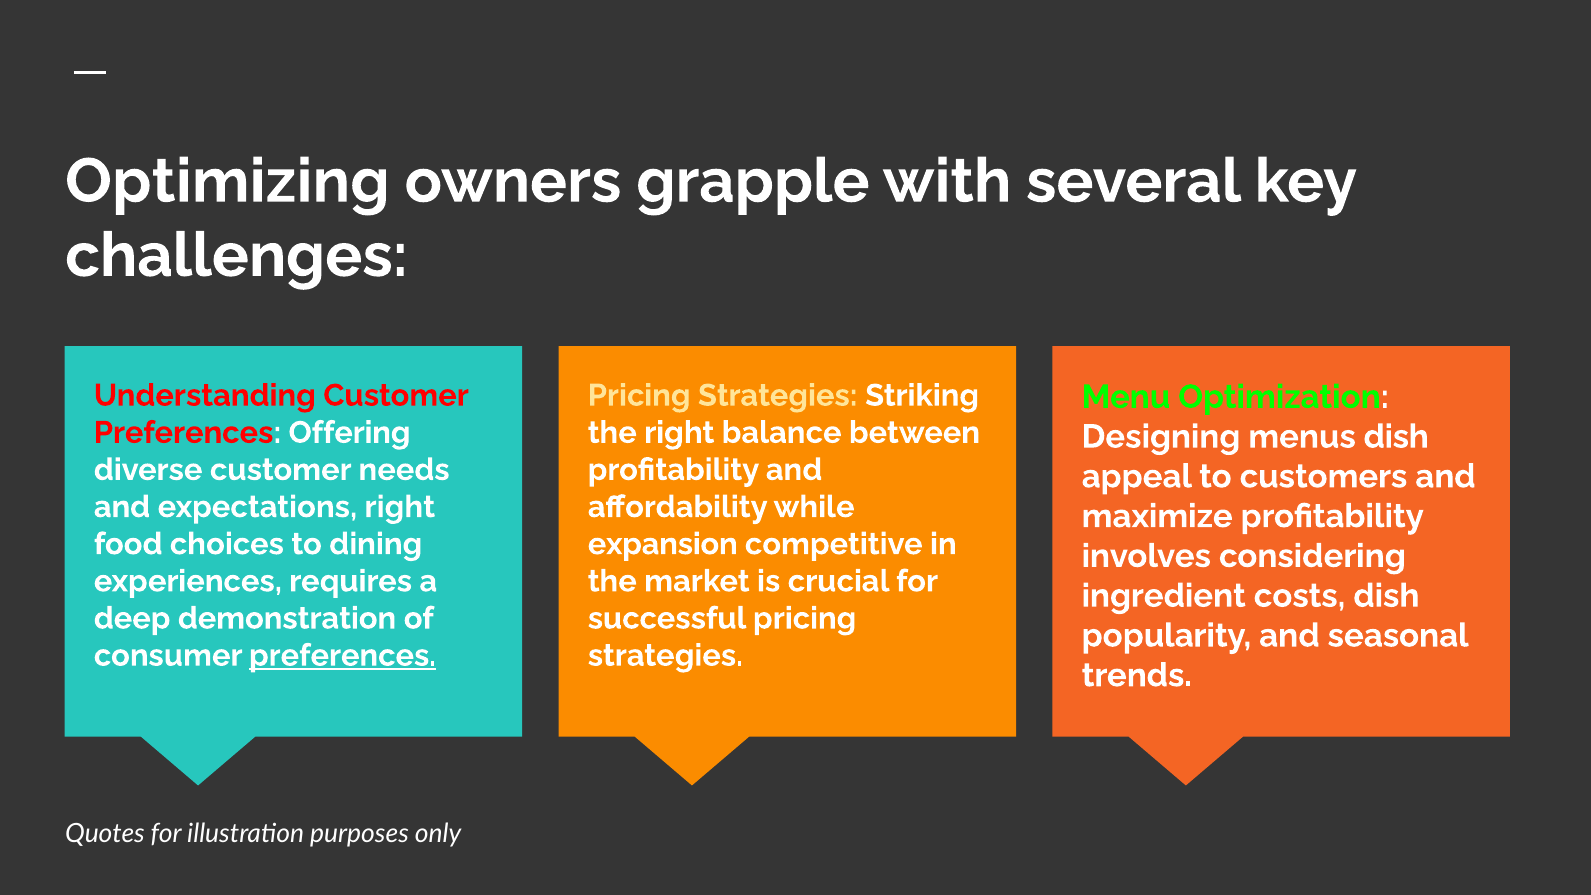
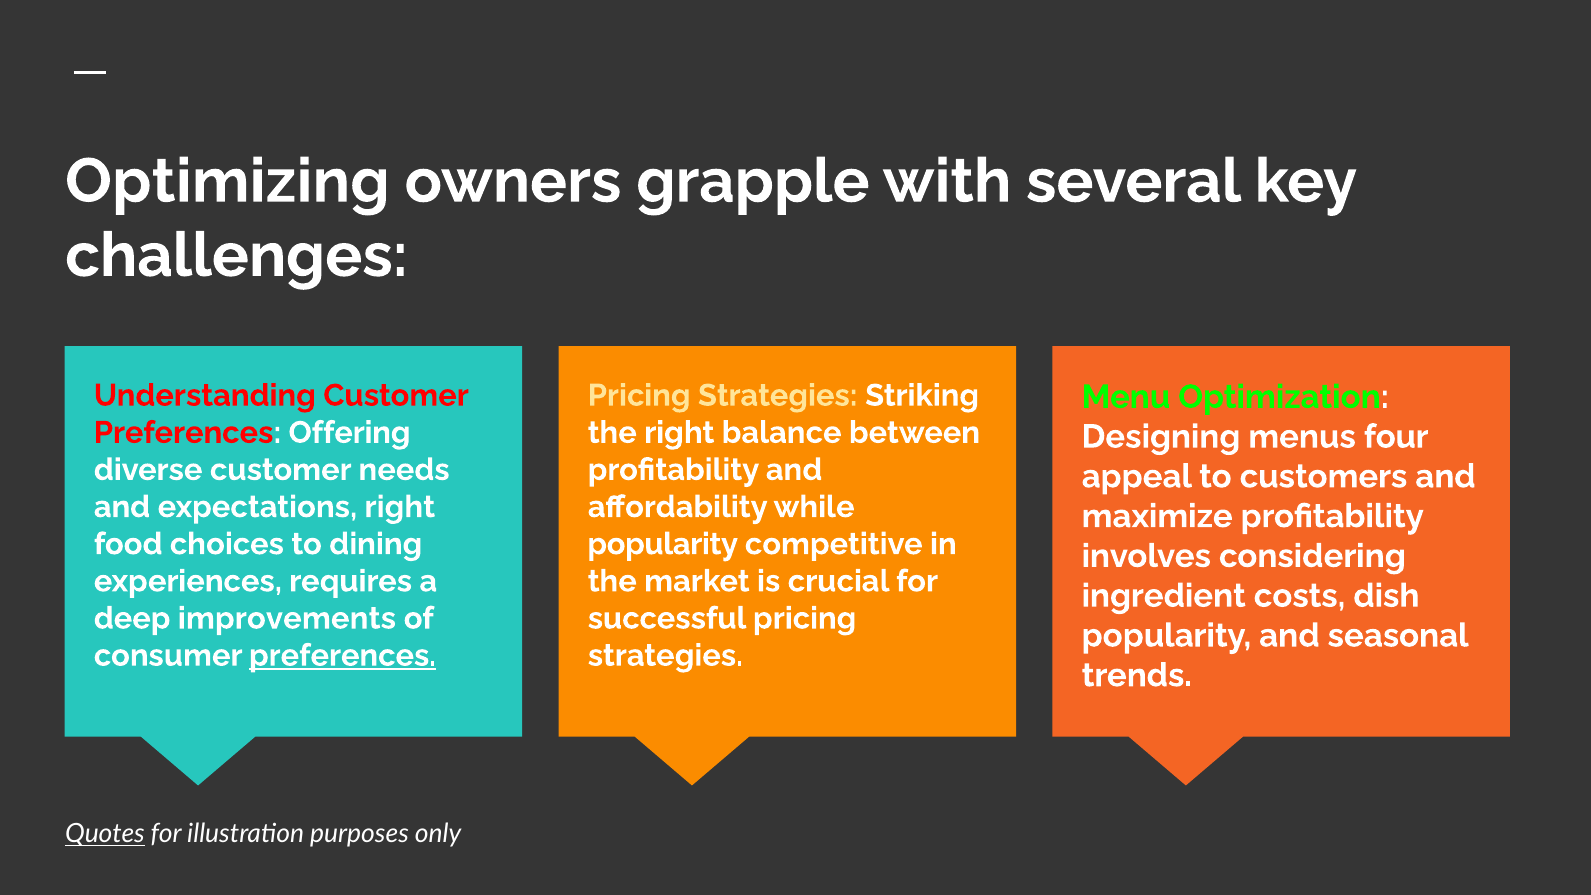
menus dish: dish -> four (1396, 437)
expansion: expansion -> popularity (663, 544)
demonstration: demonstration -> improvements (287, 618)
Quotes underline: none -> present (105, 834)
